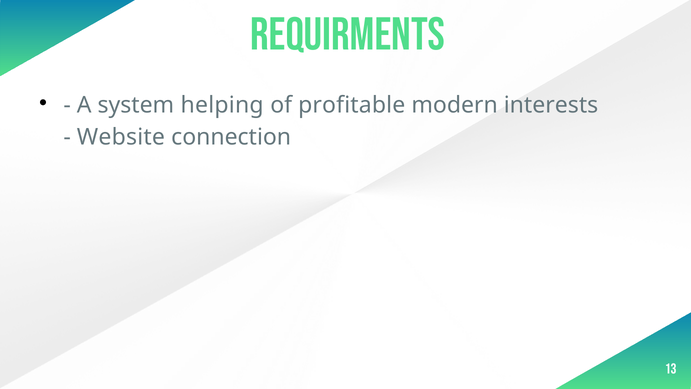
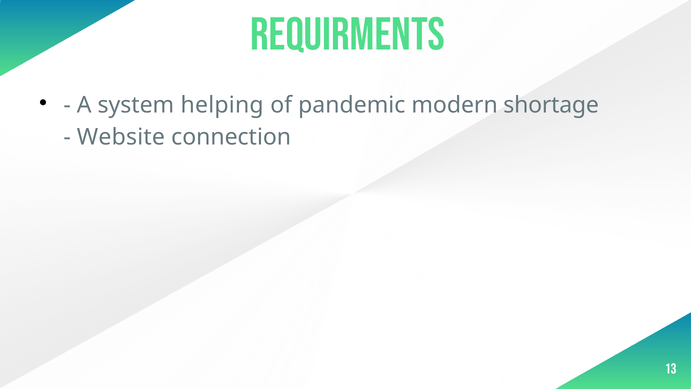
profitable: profitable -> pandemic (352, 105)
interests: interests -> shortage (551, 105)
